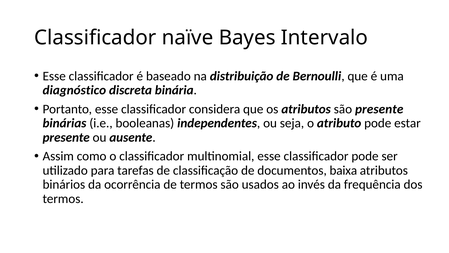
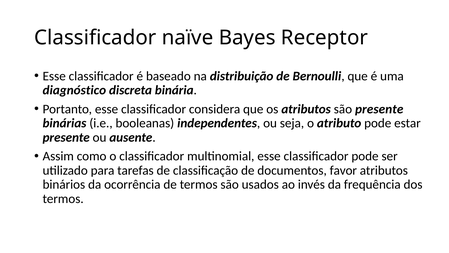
Intervalo: Intervalo -> Receptor (324, 38)
baixa: baixa -> favor (343, 170)
